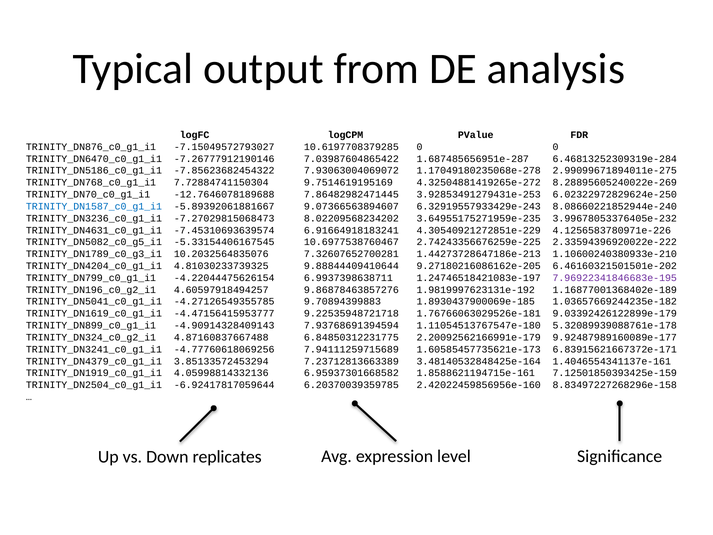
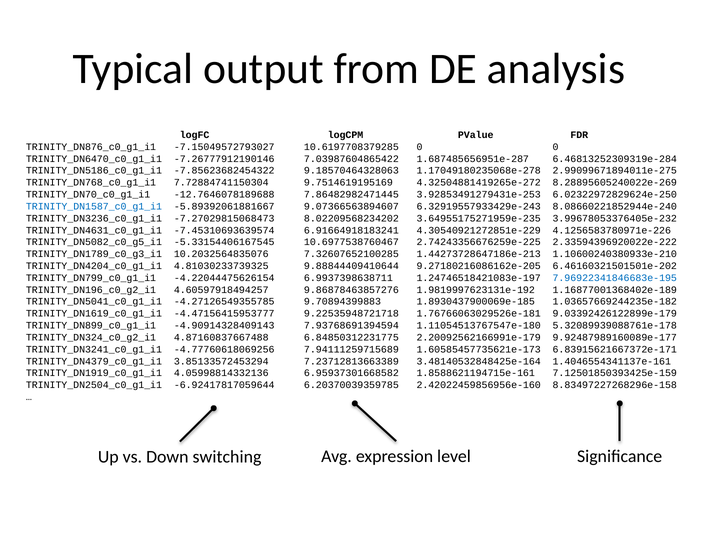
7.93063004069072: 7.93063004069072 -> 9.18570464328063 (351, 171)
7.32607652700281: 7.32607652700281 -> 7.32607652100285 (351, 254)
7.96922341846683e-195 colour: purple -> blue (615, 278)
replicates: replicates -> switching (227, 457)
